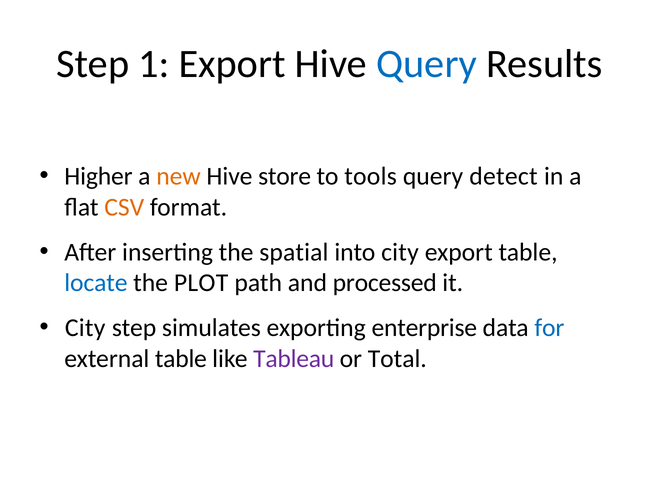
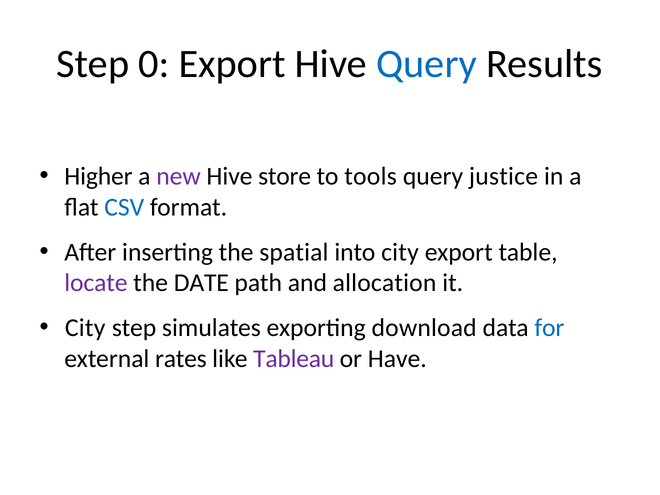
1: 1 -> 0 (154, 64)
new colour: orange -> purple (179, 176)
detect: detect -> justice (503, 176)
CSV colour: orange -> blue (124, 207)
locate colour: blue -> purple (96, 283)
PLOT: PLOT -> DATE (201, 283)
processed: processed -> allocation (385, 283)
enterprise: enterprise -> download (424, 328)
external table: table -> rates (181, 359)
Total: Total -> Have (397, 359)
